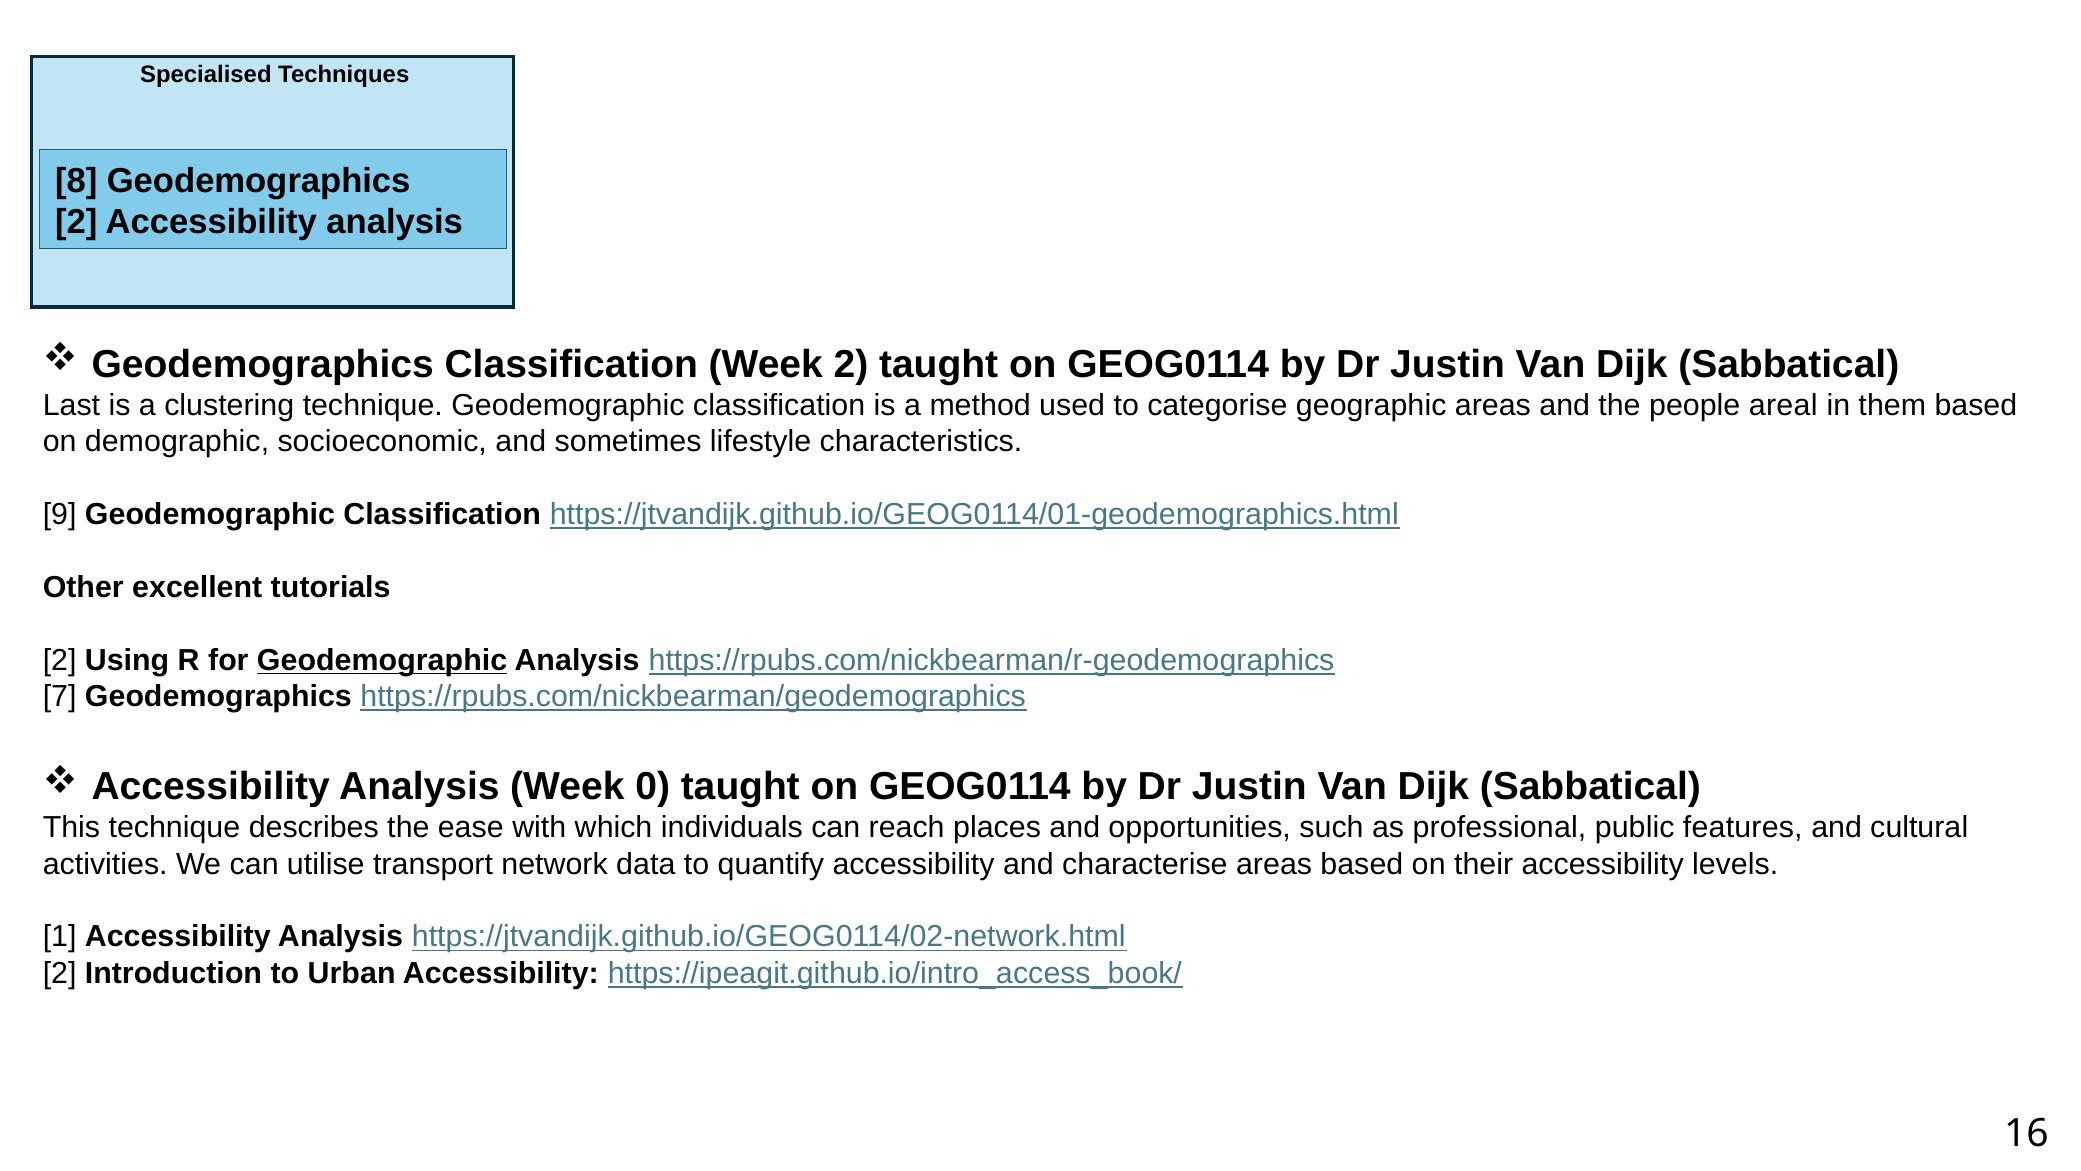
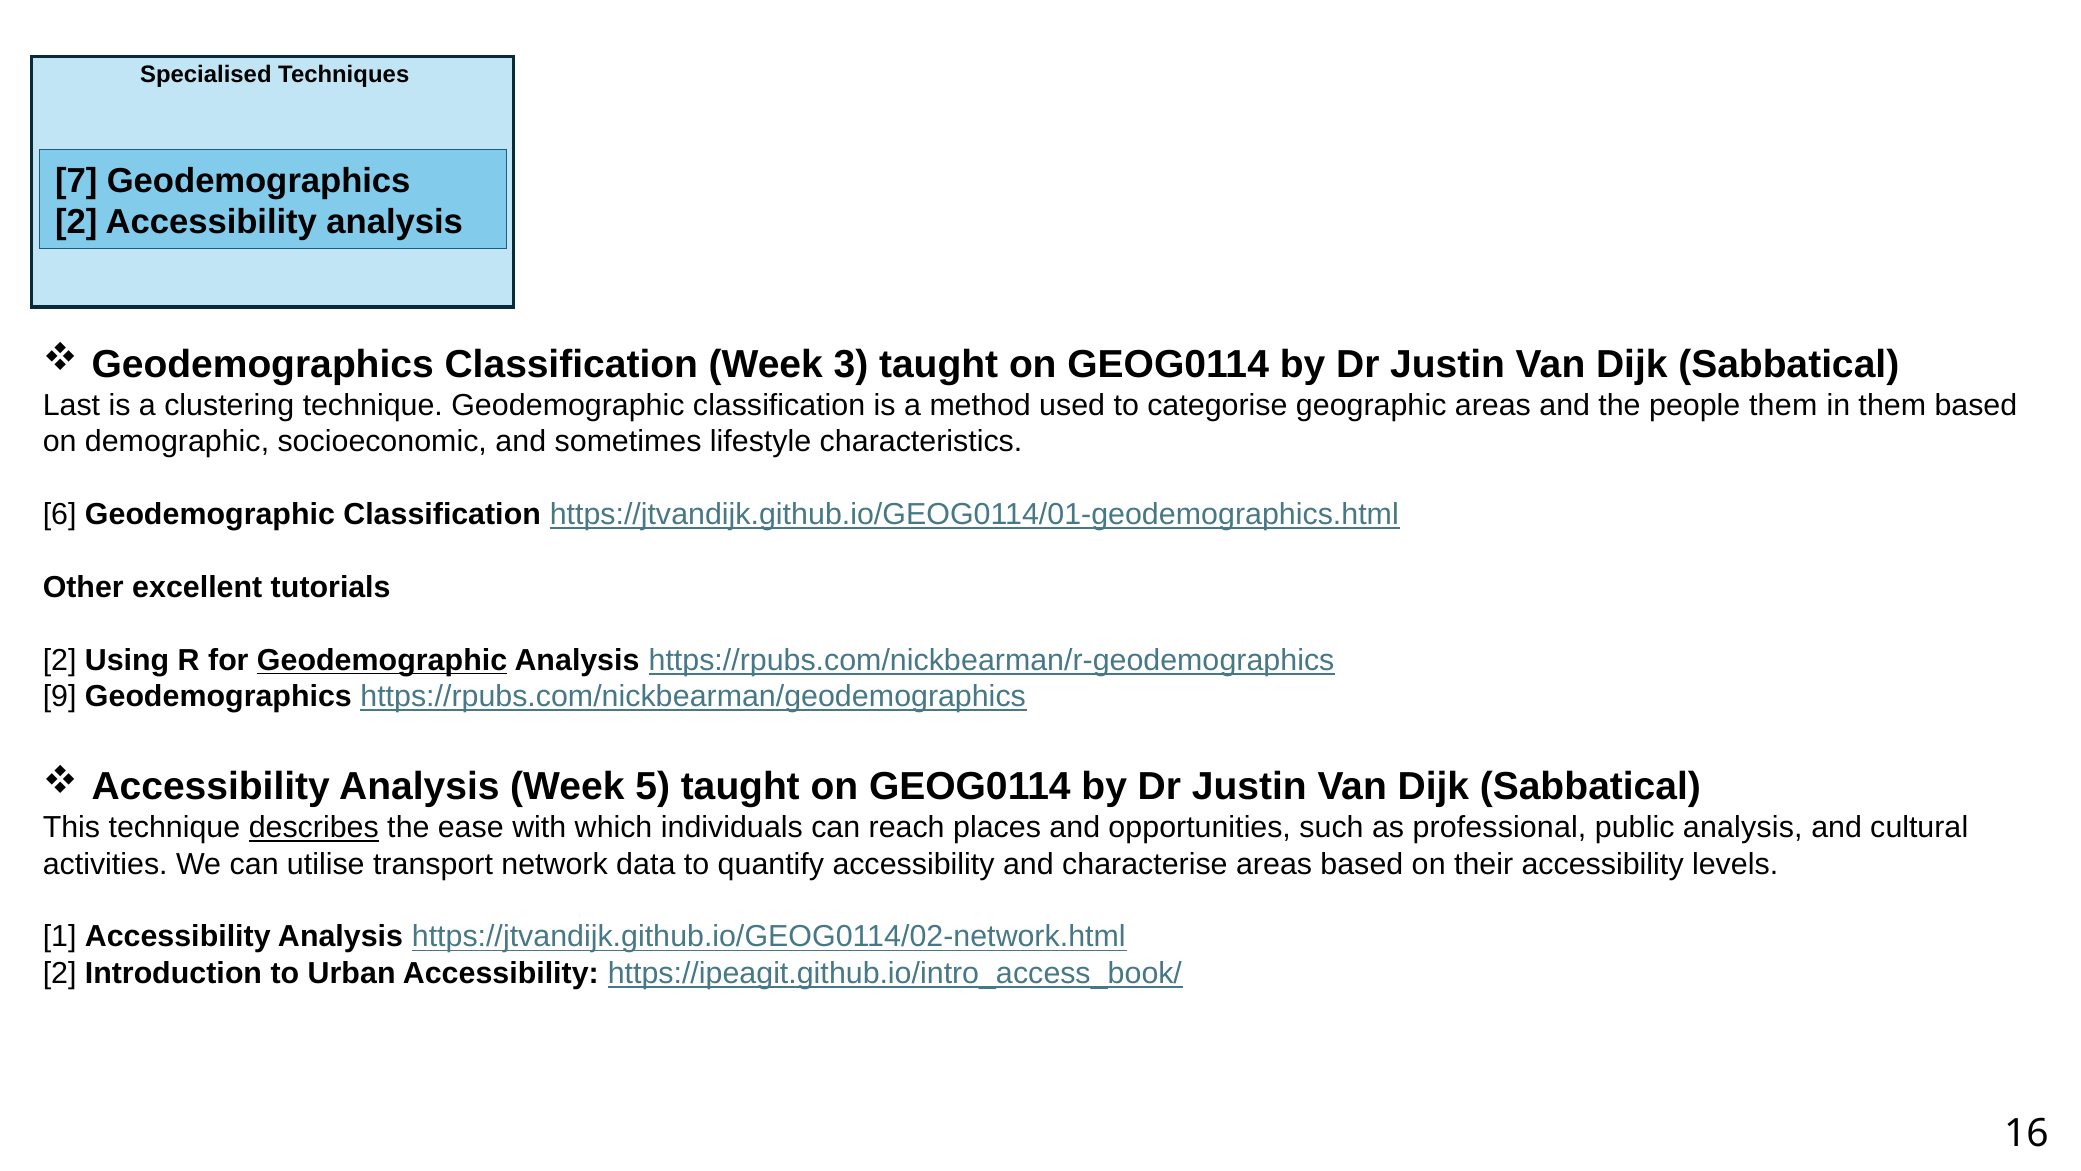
8: 8 -> 7 (76, 181)
Week 2: 2 -> 3 (851, 364)
people areal: areal -> them (1783, 405)
9: 9 -> 6 (60, 514)
7: 7 -> 9 (60, 697)
0: 0 -> 5 (653, 786)
describes underline: none -> present (314, 827)
public features: features -> analysis (1743, 827)
